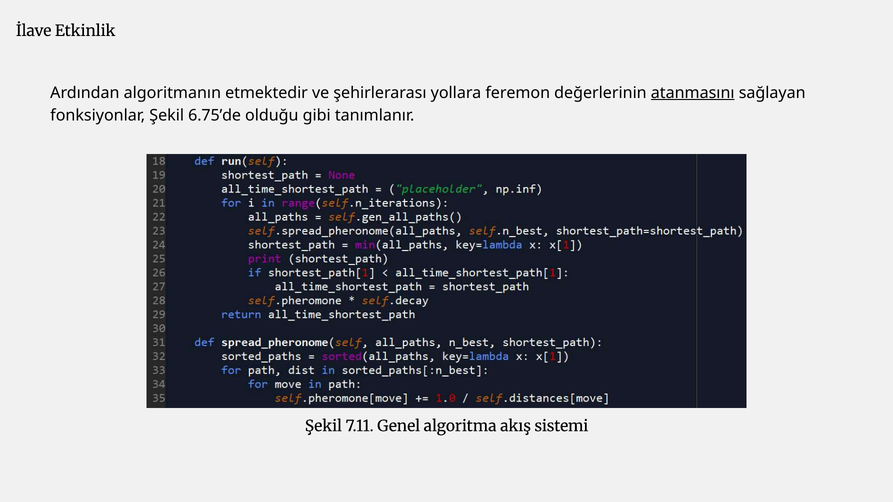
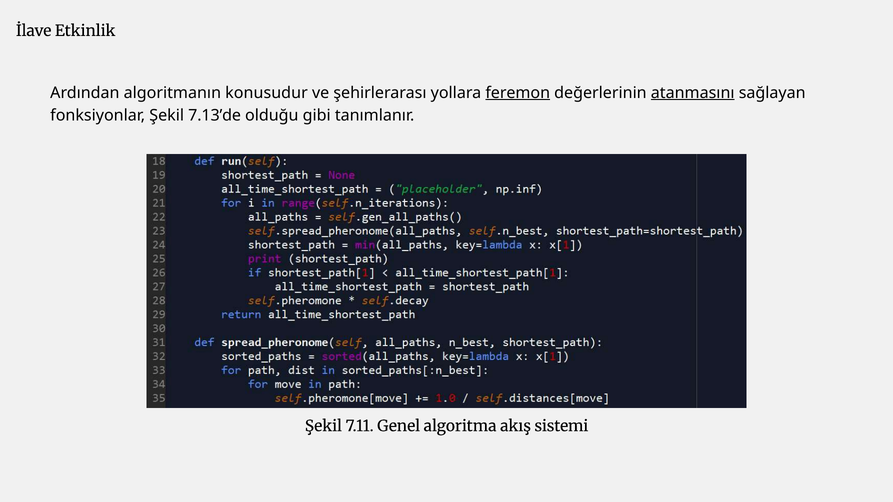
etmektedir: etmektedir -> konusudur (266, 93)
feremon underline: none -> present (518, 93)
6.75’de: 6.75’de -> 7.13’de (215, 115)
